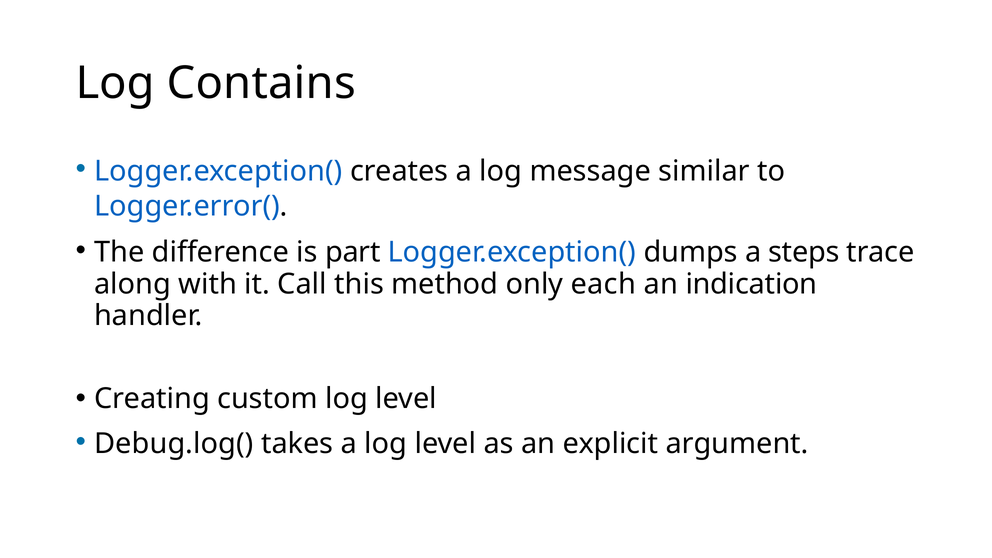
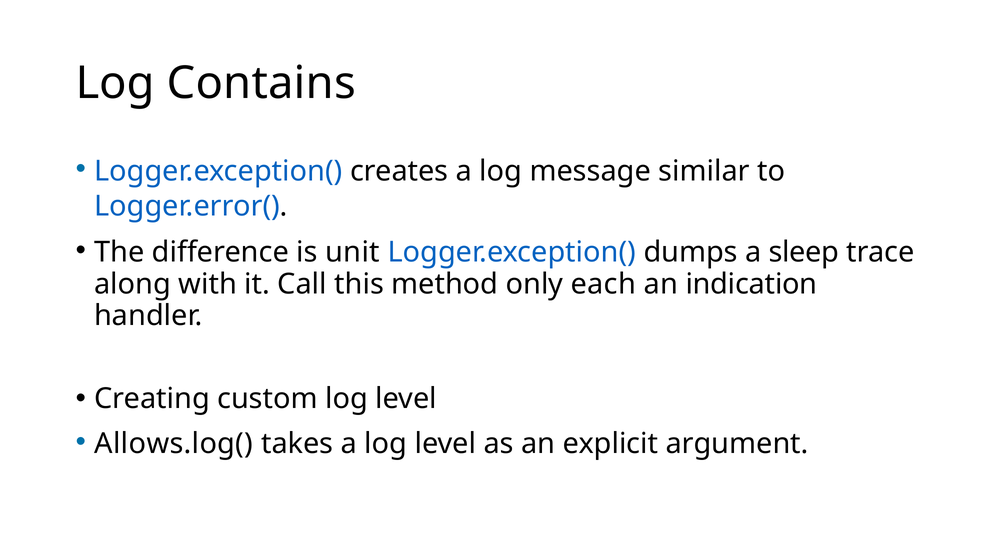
part: part -> unit (352, 252)
steps: steps -> sleep (804, 252)
Debug.log(: Debug.log( -> Allows.log( (174, 444)
